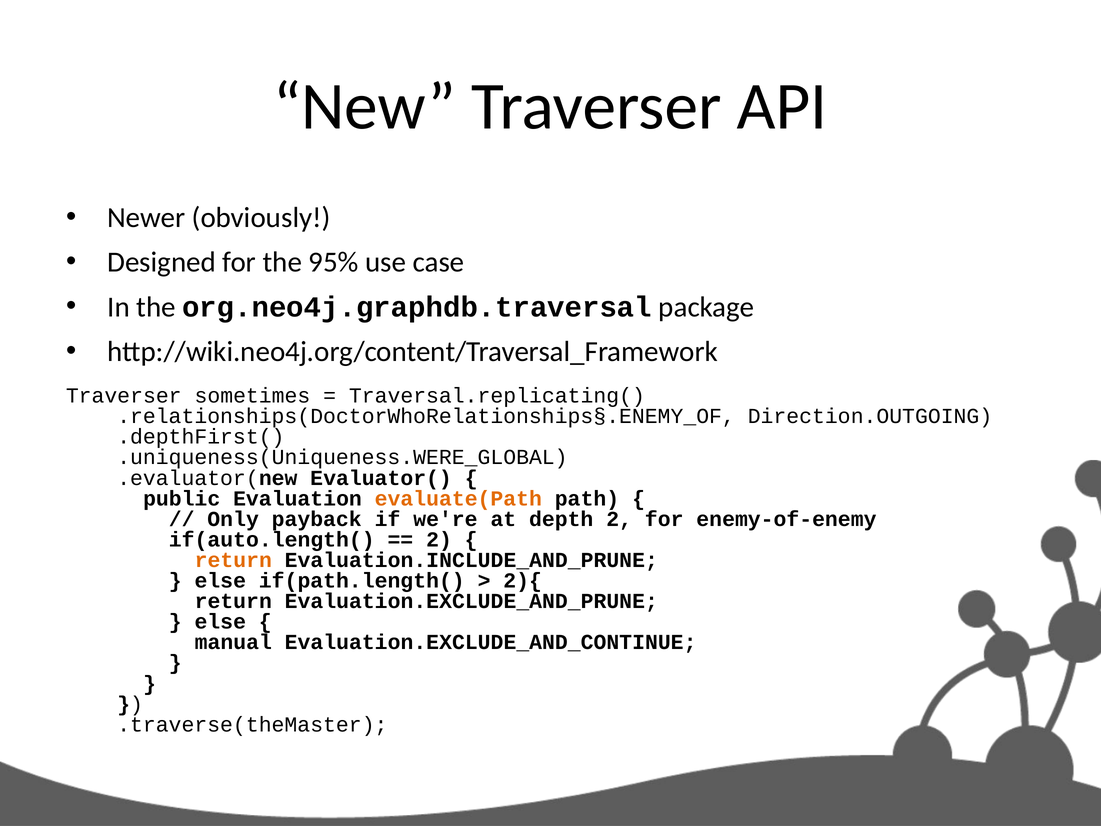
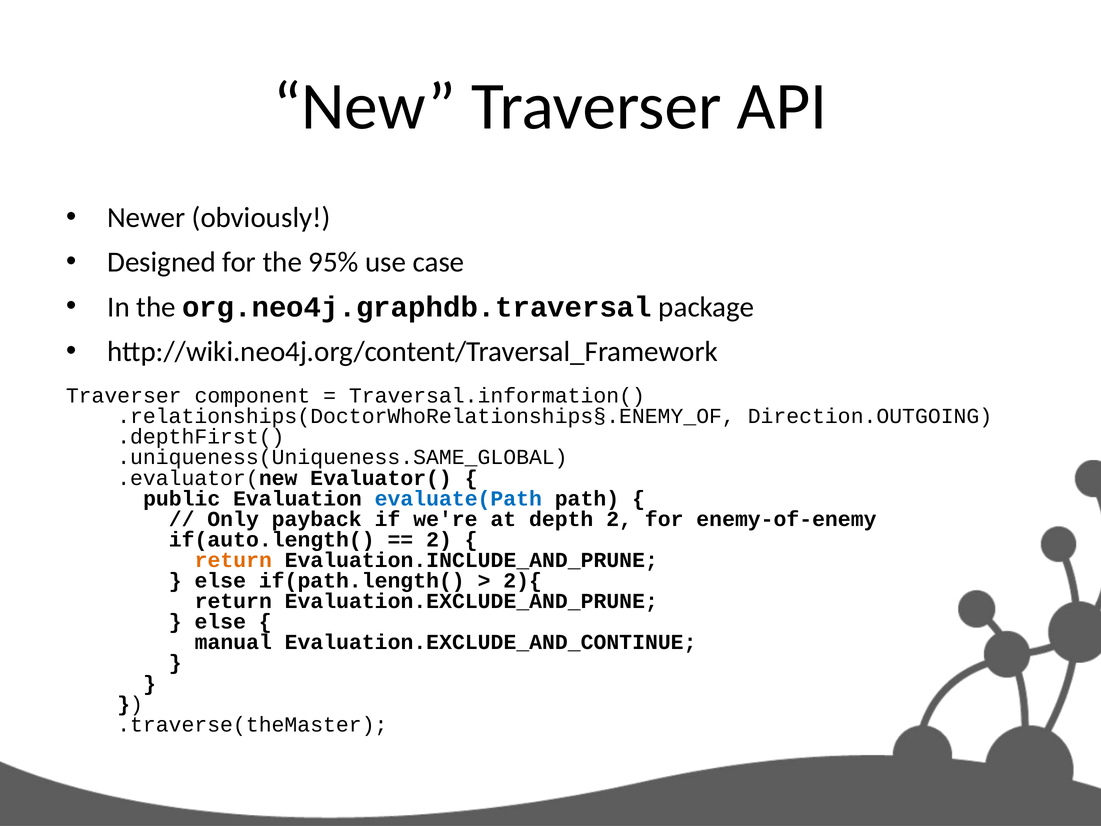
sometimes: sometimes -> component (252, 396)
Traversal.replicating(: Traversal.replicating( -> Traversal.information( (497, 396)
.uniqueness(Uniqueness.WERE_GLOBAL: .uniqueness(Uniqueness.WERE_GLOBAL -> .uniqueness(Uniqueness.SAME_GLOBAL (342, 457)
evaluate(Path colour: orange -> blue (458, 498)
